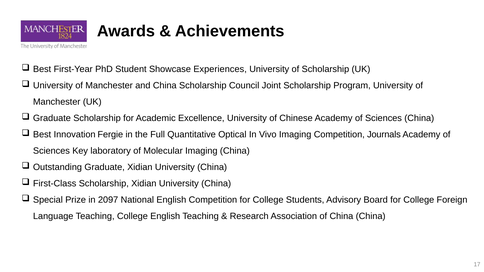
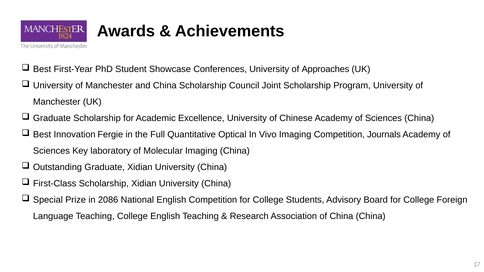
Experiences: Experiences -> Conferences (220, 69)
of Scholarship: Scholarship -> Approaches (325, 69)
2097: 2097 -> 2086 (108, 200)
